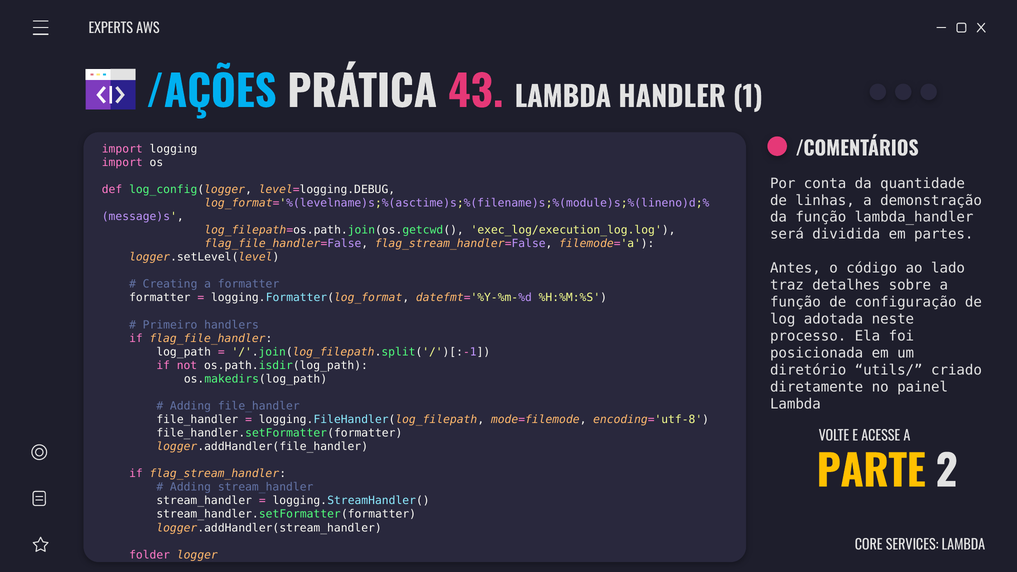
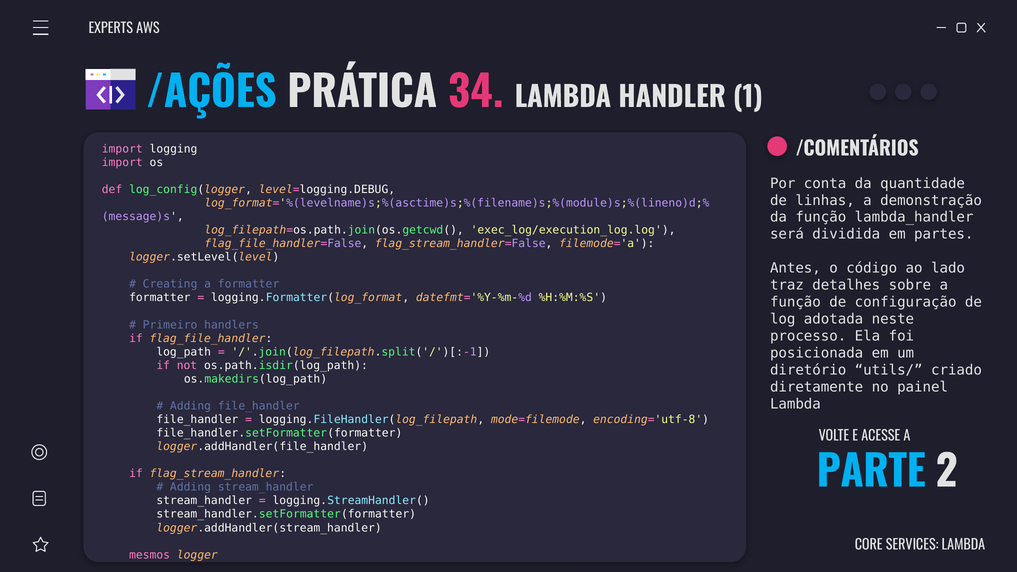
43: 43 -> 34 (476, 93)
PARTE colour: yellow -> light blue (871, 473)
folder: folder -> mesmos (150, 555)
